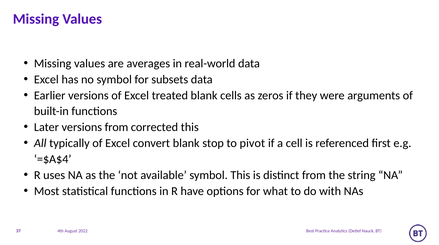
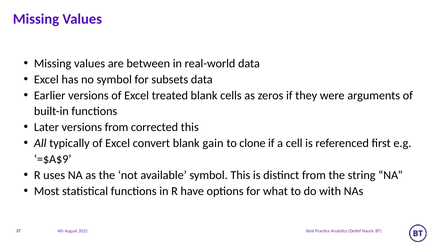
averages: averages -> between (148, 64)
stop: stop -> gain (213, 143)
pivot: pivot -> clone (252, 143)
=$A$4: =$A$4 -> =$A$9 (53, 159)
